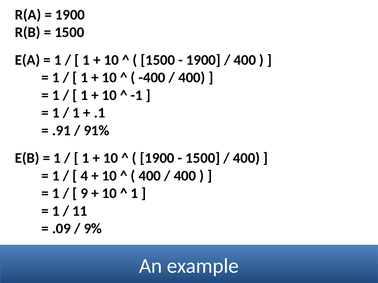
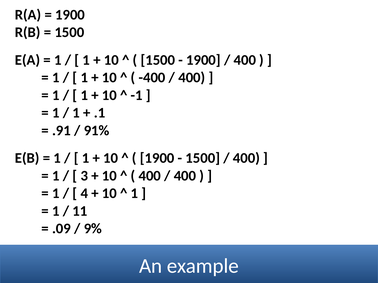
4: 4 -> 3 (84, 176)
9: 9 -> 4 (84, 194)
